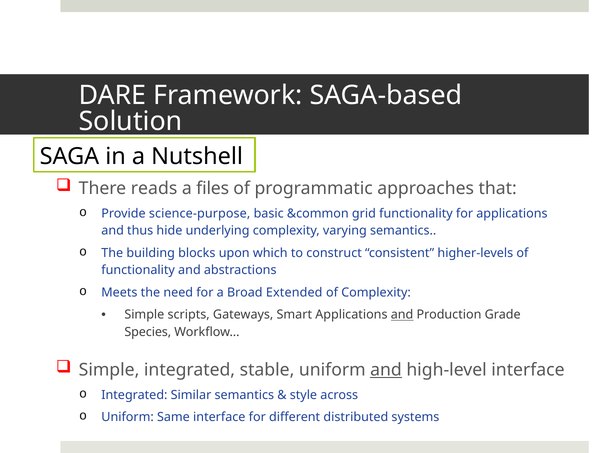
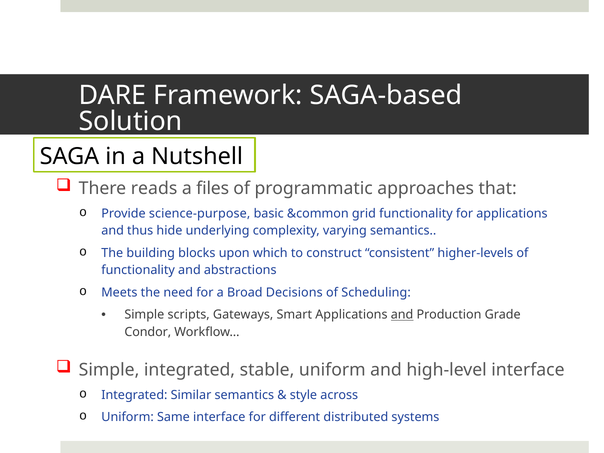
Extended: Extended -> Decisions (294, 293)
of Complexity: Complexity -> Scheduling (376, 293)
Species: Species -> Condor (148, 332)
and underline: present -> none (386, 370)
